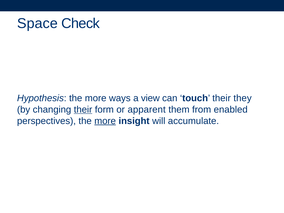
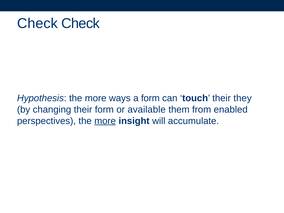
Space: Space -> Check (37, 23)
a view: view -> form (150, 98)
their underline: present -> none (83, 110)
apparent: apparent -> available (147, 110)
